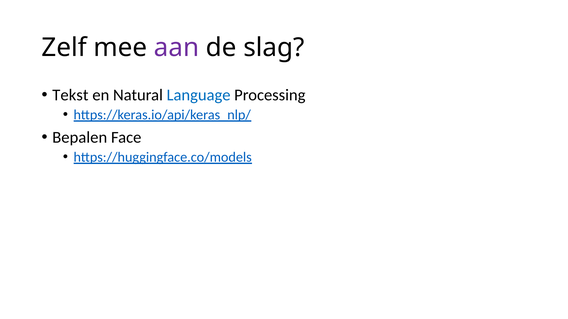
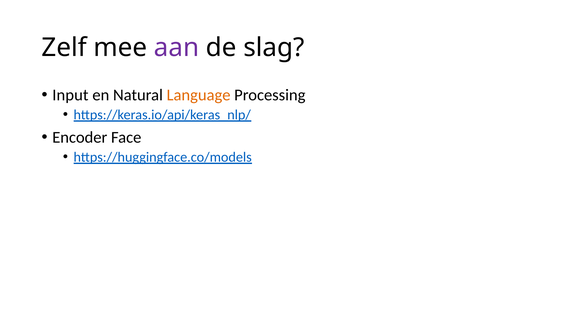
Tekst: Tekst -> Input (70, 95)
Language colour: blue -> orange (199, 95)
Bepalen: Bepalen -> Encoder (80, 138)
